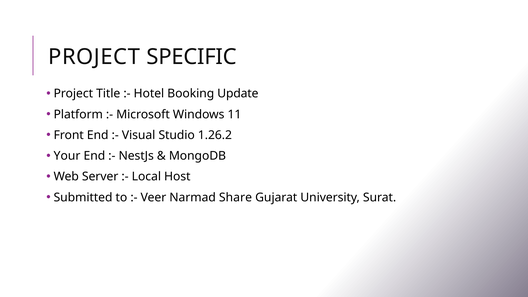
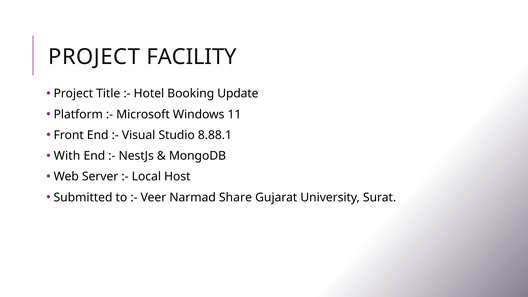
SPECIFIC: SPECIFIC -> FACILITY (192, 57)
1.26.2: 1.26.2 -> 8.88.1 (215, 135)
Your: Your -> With (67, 156)
